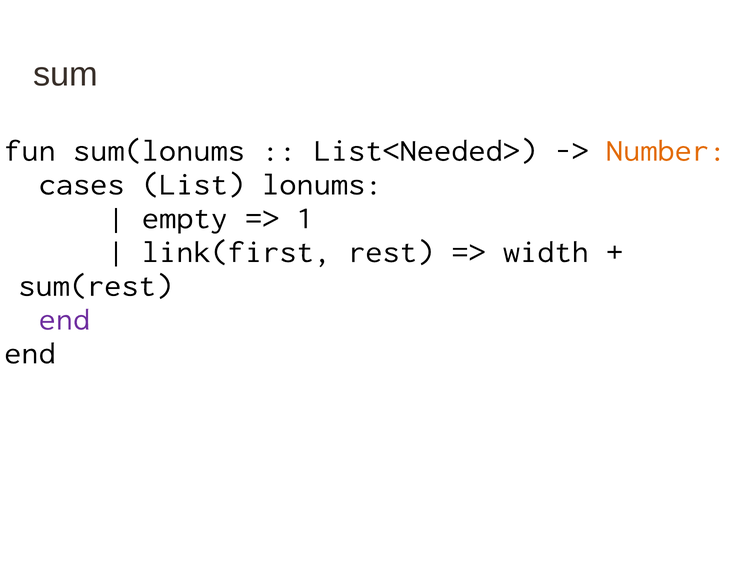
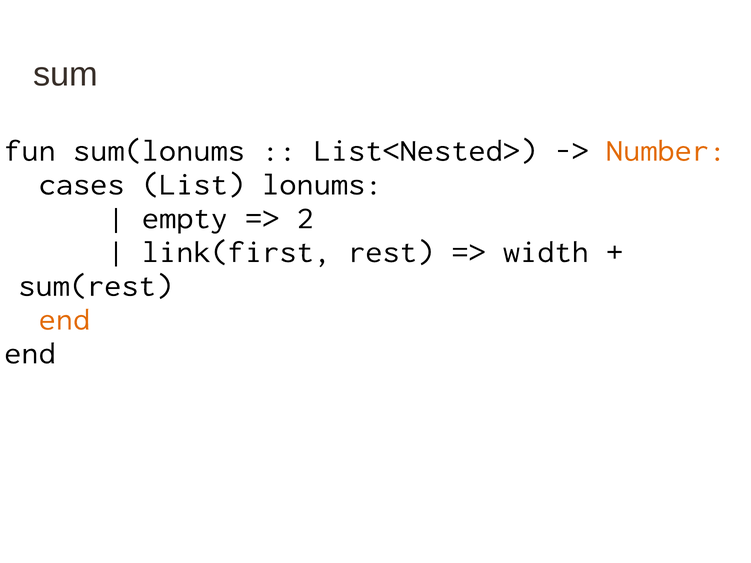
List<Needed>: List<Needed> -> List<Nested> (425, 150)
1: 1 -> 2 (305, 218)
end colour: purple -> orange (64, 319)
